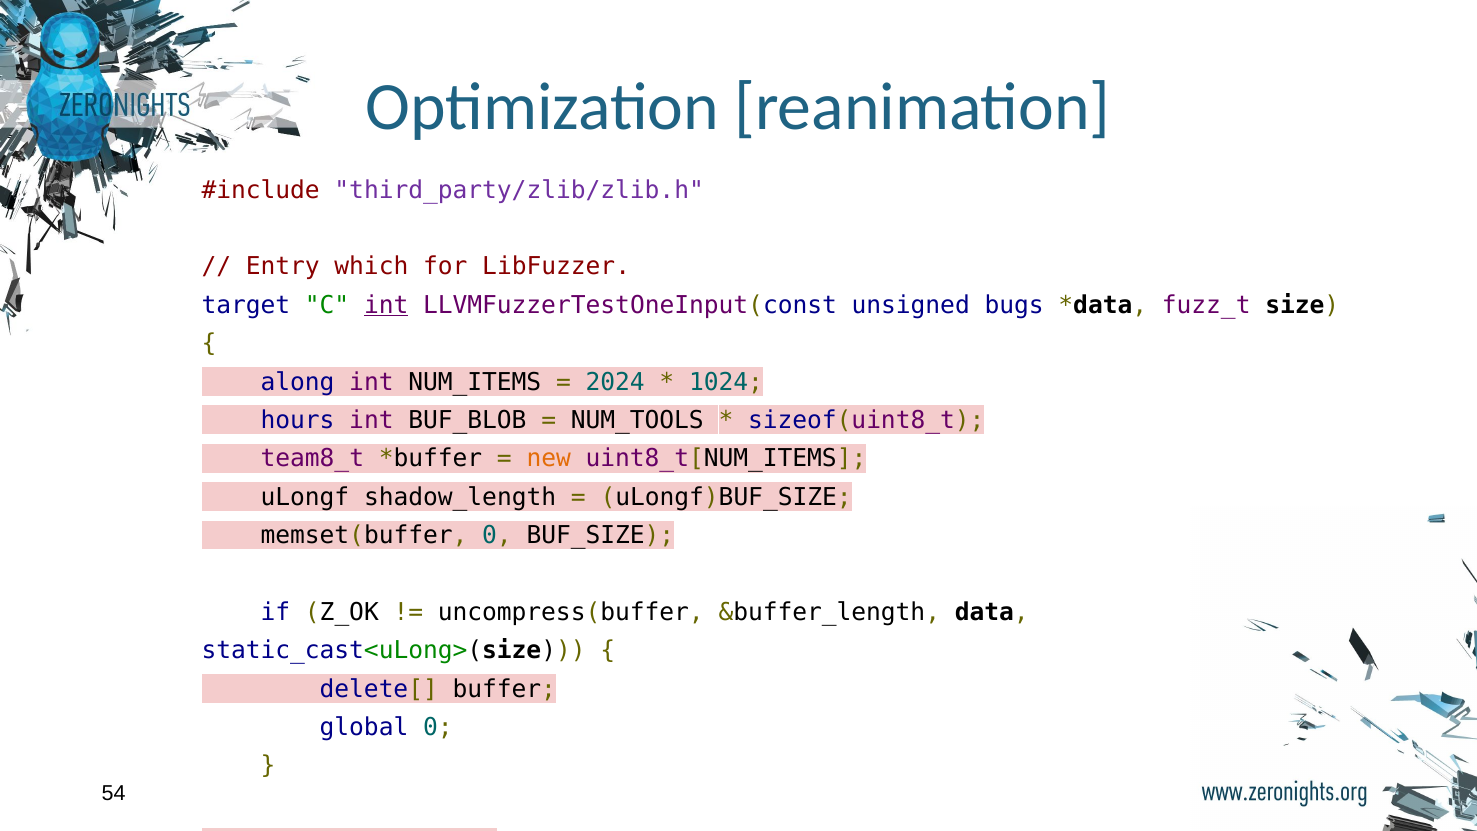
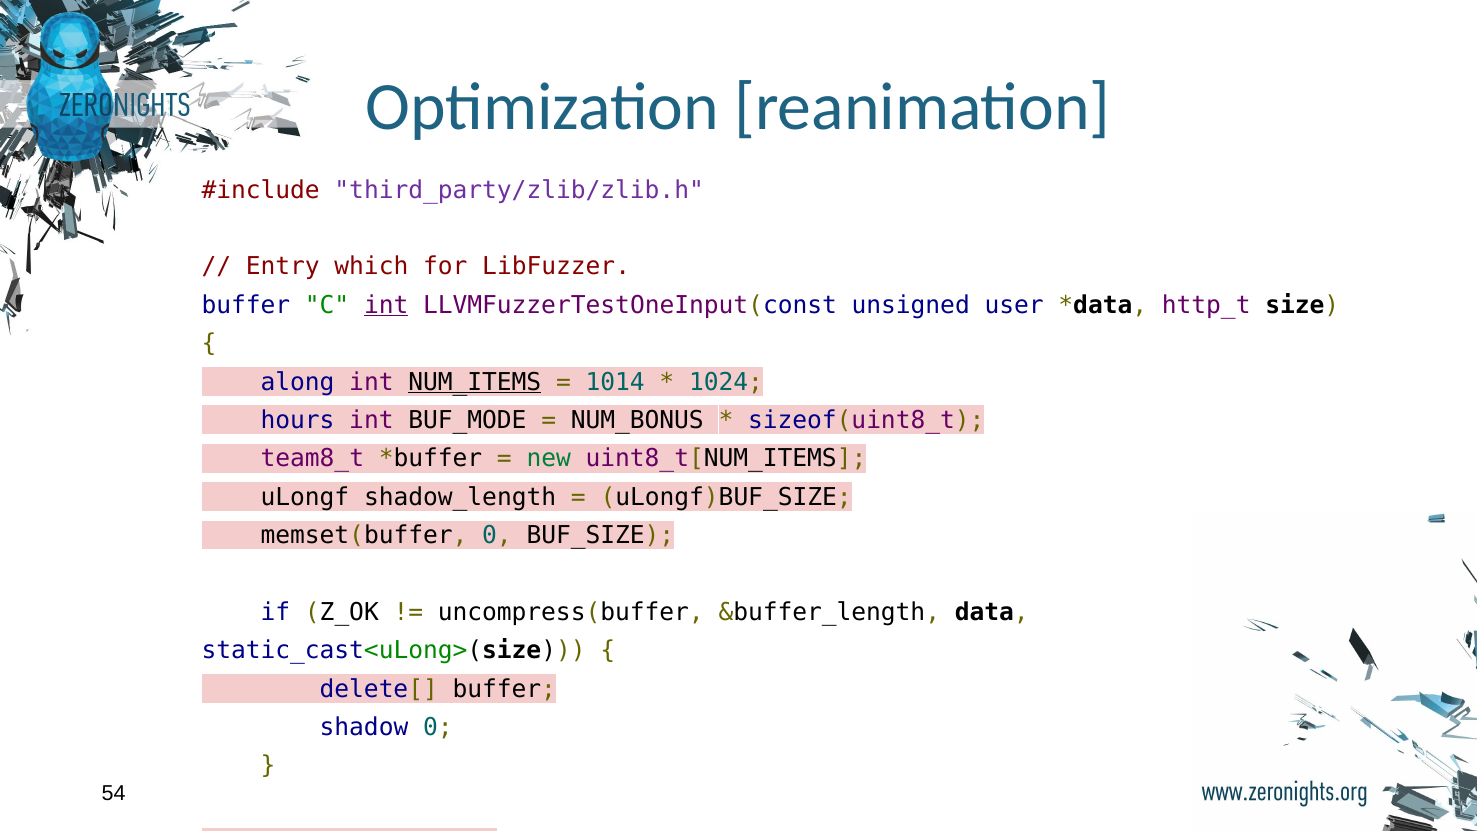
target: target -> buffer (246, 305)
bugs: bugs -> user (1014, 305)
fuzz_t: fuzz_t -> http_t (1206, 305)
NUM_ITEMS underline: none -> present (475, 382)
2024: 2024 -> 1014 (615, 382)
BUF_BLOB: BUF_BLOB -> BUF_MODE (467, 420)
NUM_TOOLS: NUM_TOOLS -> NUM_BONUS (637, 420)
new colour: orange -> green (549, 459)
global: global -> shadow (364, 727)
